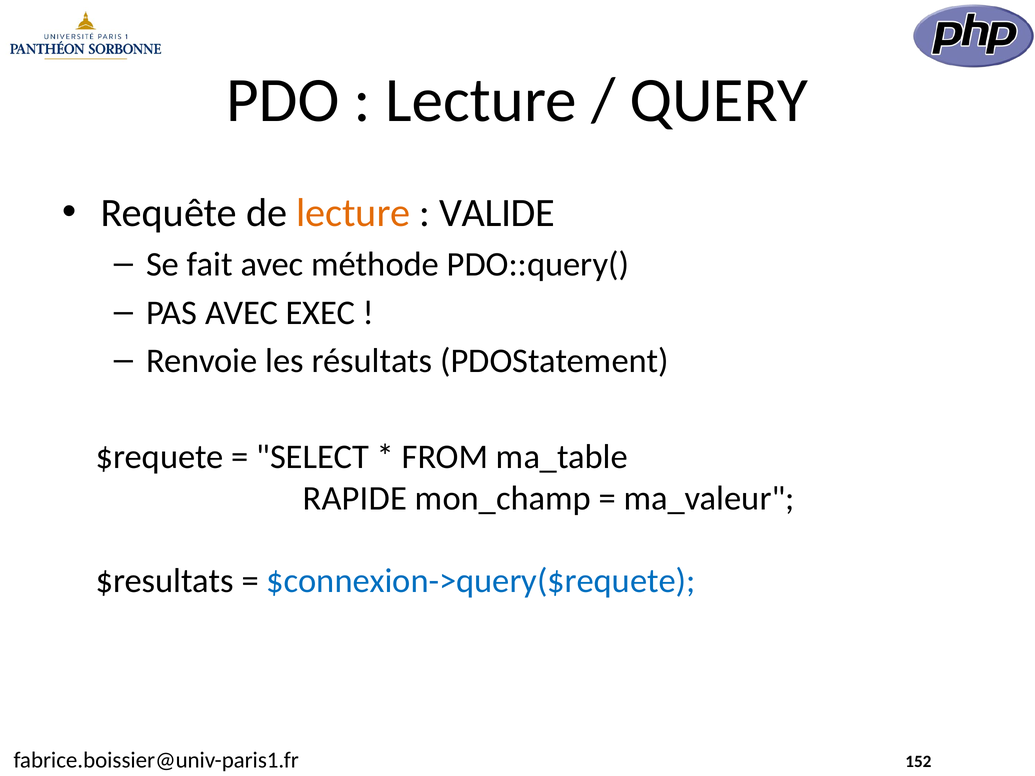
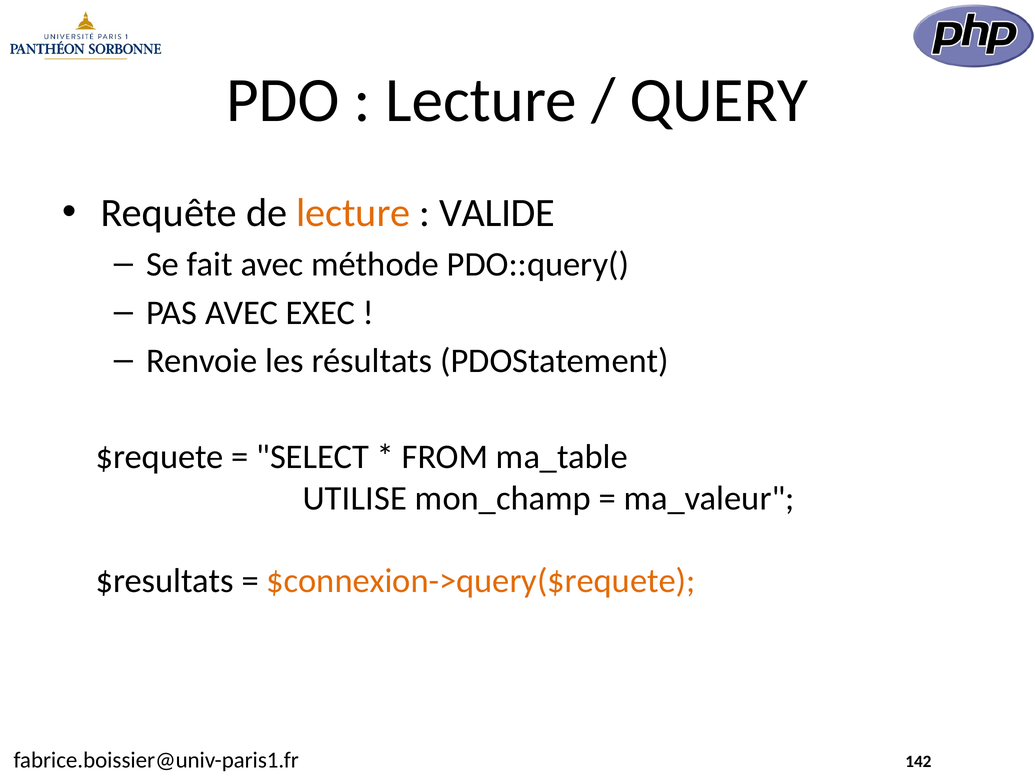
RAPIDE: RAPIDE -> UTILISE (355, 498)
$connexion->query($requete colour: blue -> orange (481, 581)
152: 152 -> 142 (918, 762)
